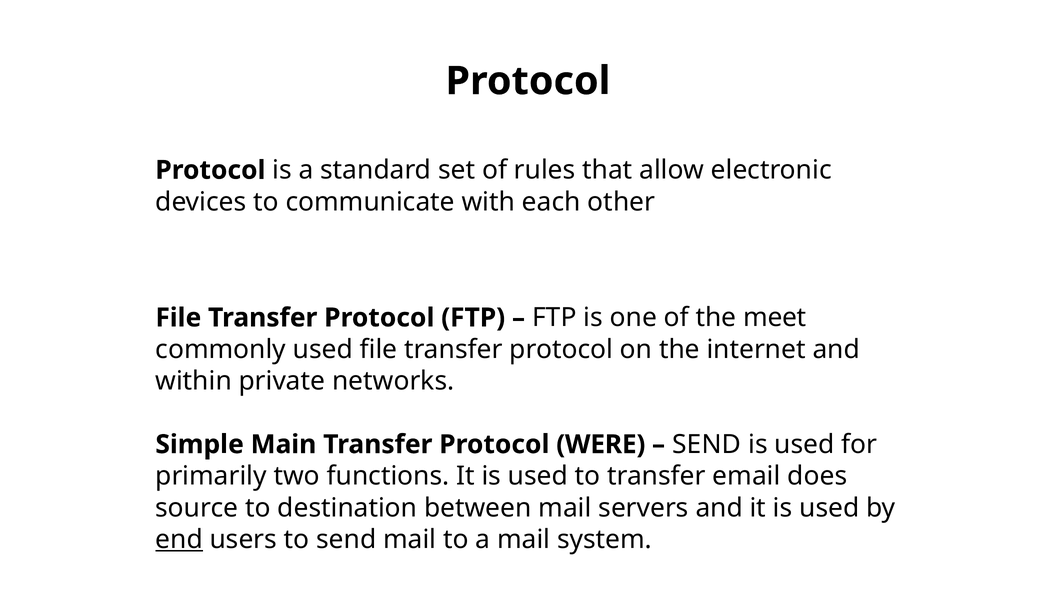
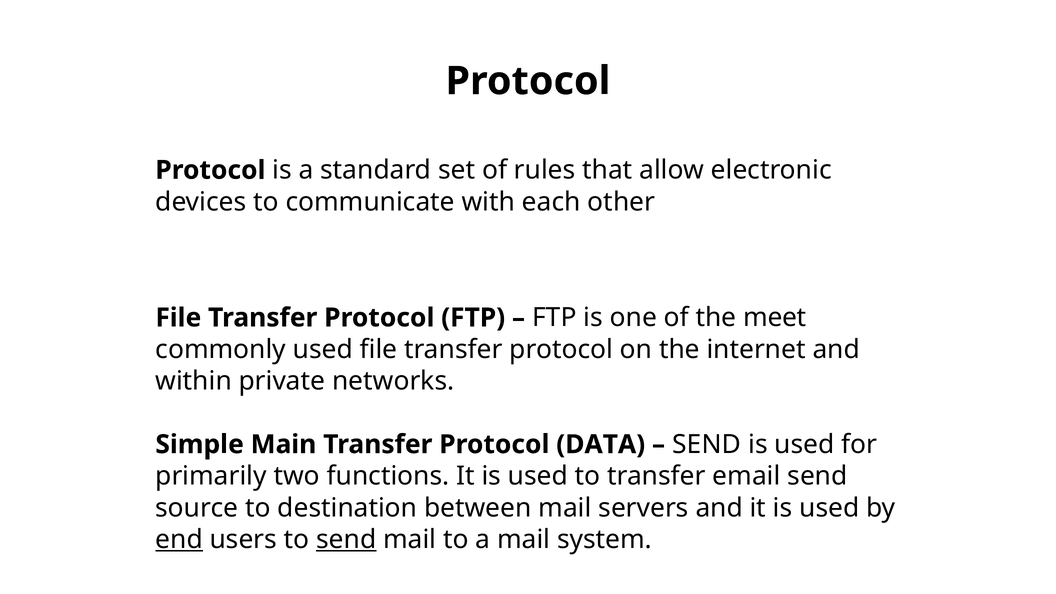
WERE: WERE -> DATA (601, 444)
email does: does -> send (817, 476)
send underline: none -> present (346, 539)
